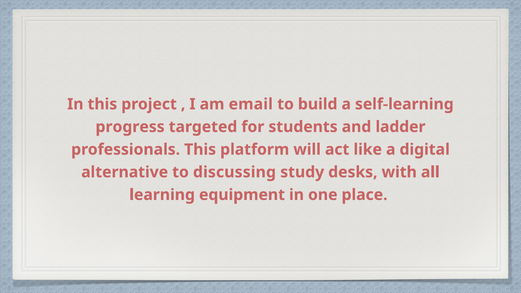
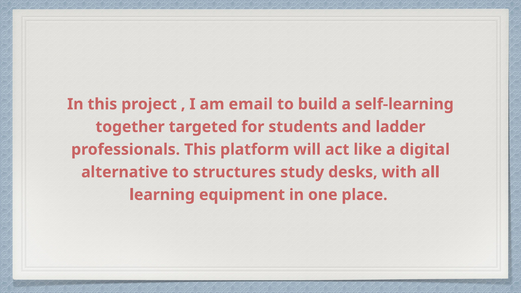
progress: progress -> together (130, 127)
discussing: discussing -> structures (234, 172)
